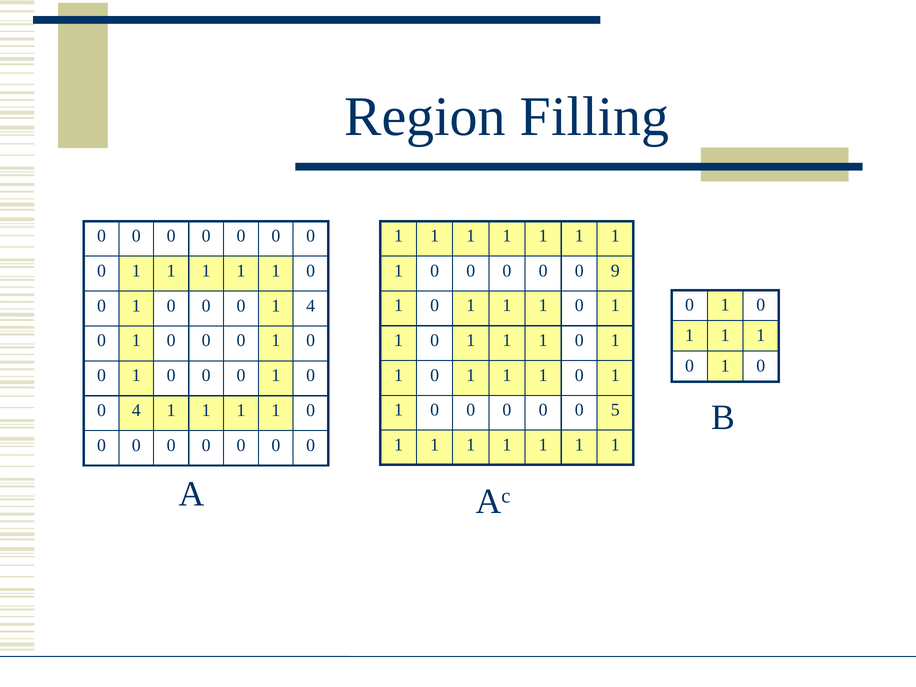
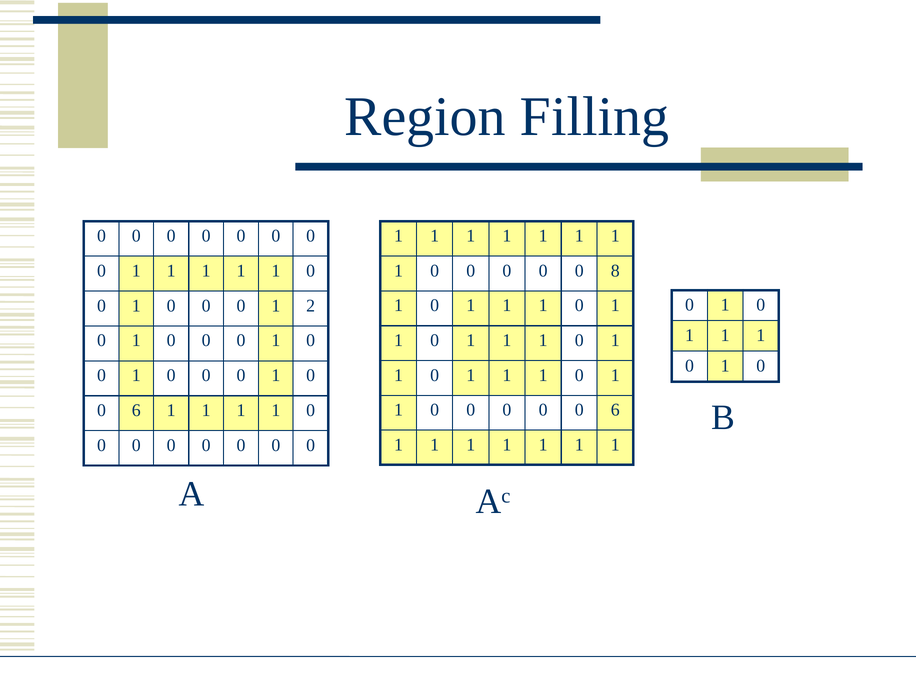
9: 9 -> 8 (615, 271)
1 4: 4 -> 2 (311, 306)
0 0 0 5: 5 -> 6 (615, 410)
4: 4 -> 6 (136, 410)
